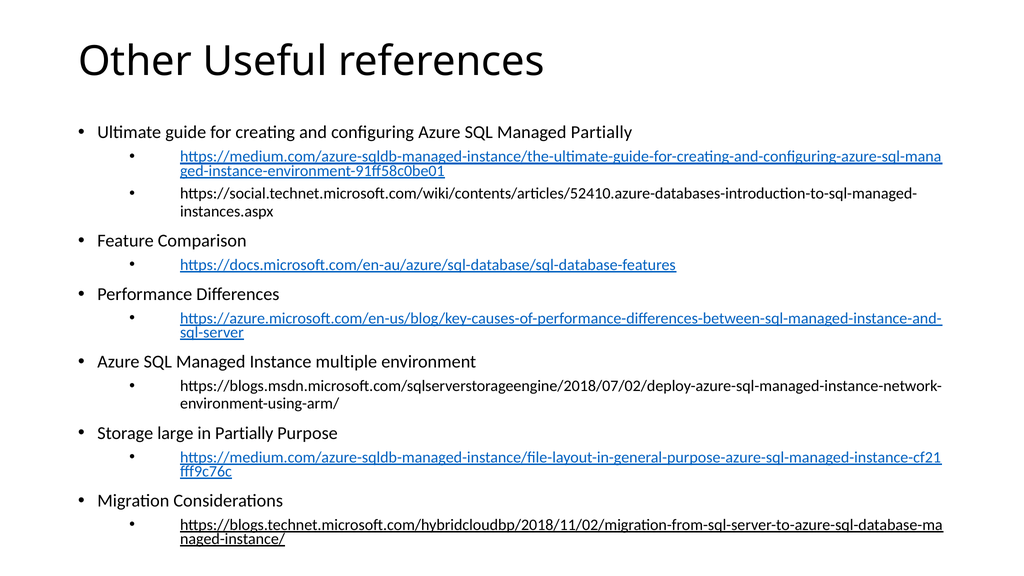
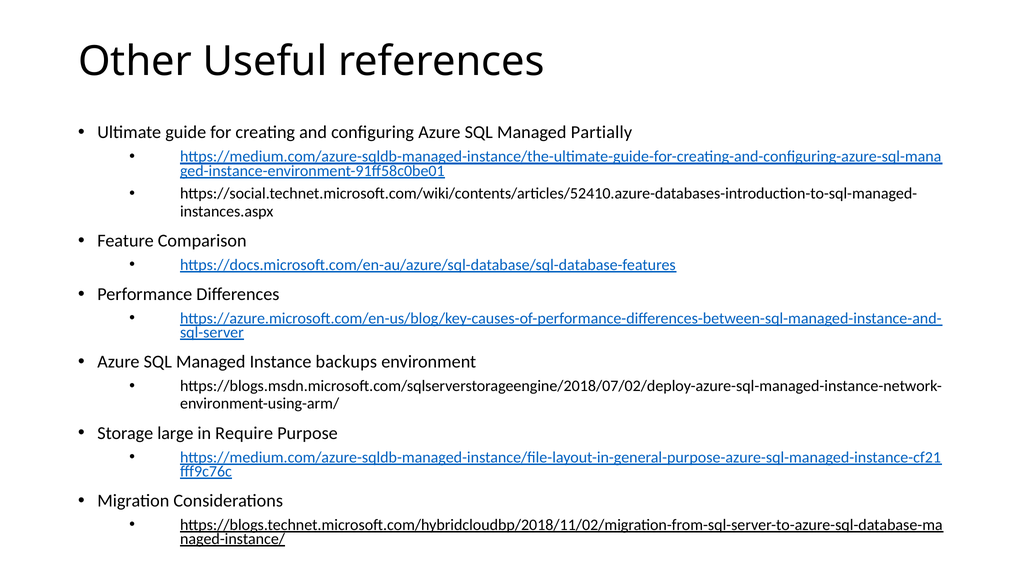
multiple: multiple -> backups (346, 362)
in Partially: Partially -> Require (244, 433)
